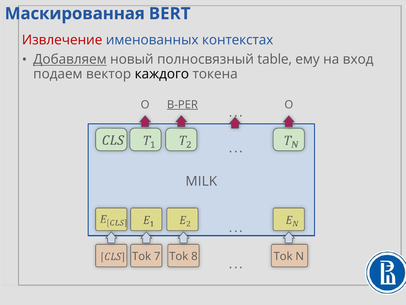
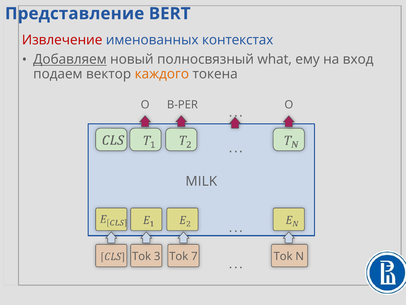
Маскированная: Маскированная -> Представление (75, 14)
table: table -> what (275, 59)
каждого colour: black -> orange (162, 74)
B-PER underline: present -> none (182, 104)
7: 7 -> 3 (157, 256)
8: 8 -> 7 (194, 256)
